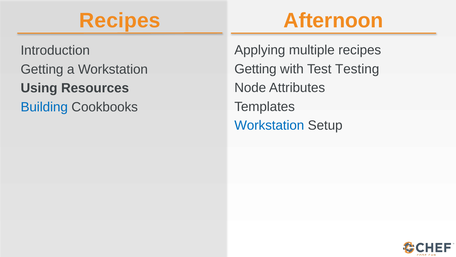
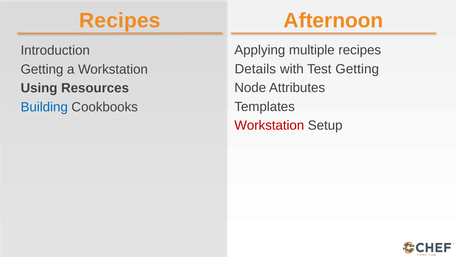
Getting: Getting -> Details (255, 69)
Test Testing: Testing -> Getting (357, 69)
Workstation colour: blue -> red (269, 125)
